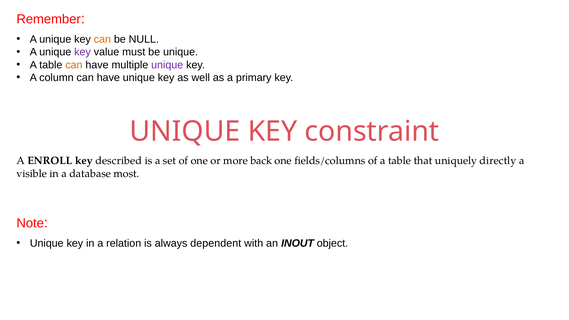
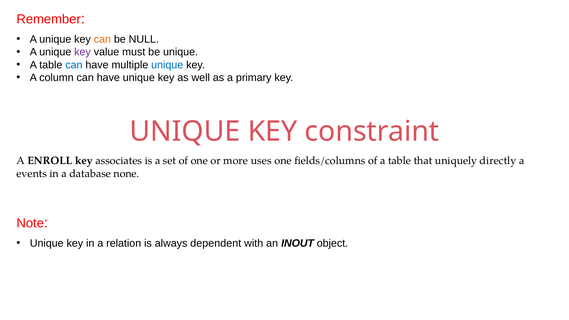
can colour: orange -> blue (74, 65)
unique colour: purple -> blue (167, 65)
described: described -> associates (119, 161)
back: back -> uses (261, 161)
visible: visible -> events (32, 174)
most: most -> none (126, 174)
